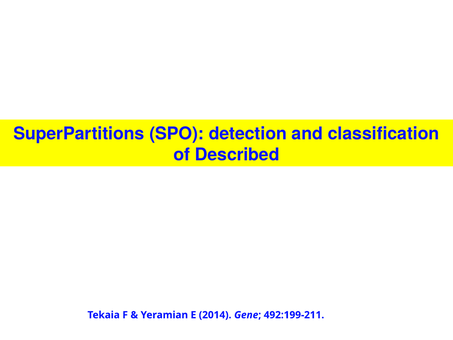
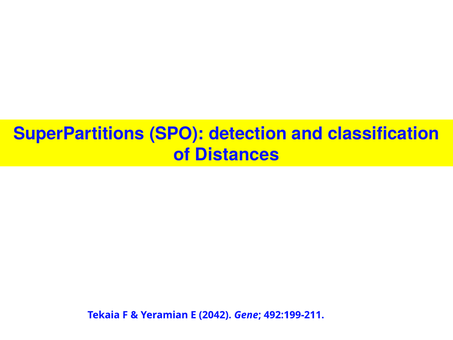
Described: Described -> Distances (237, 155)
2014: 2014 -> 2042 (215, 315)
